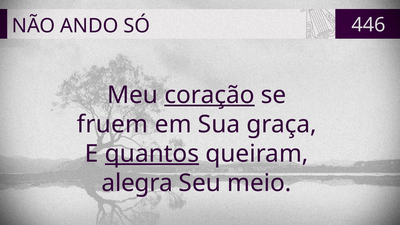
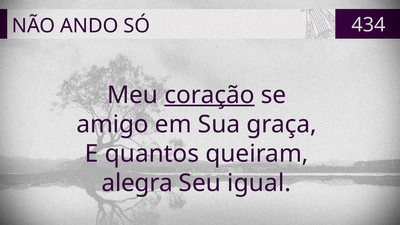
446: 446 -> 434 (369, 25)
fruem: fruem -> amigo (113, 124)
quantos underline: present -> none (152, 154)
meio: meio -> igual (259, 183)
